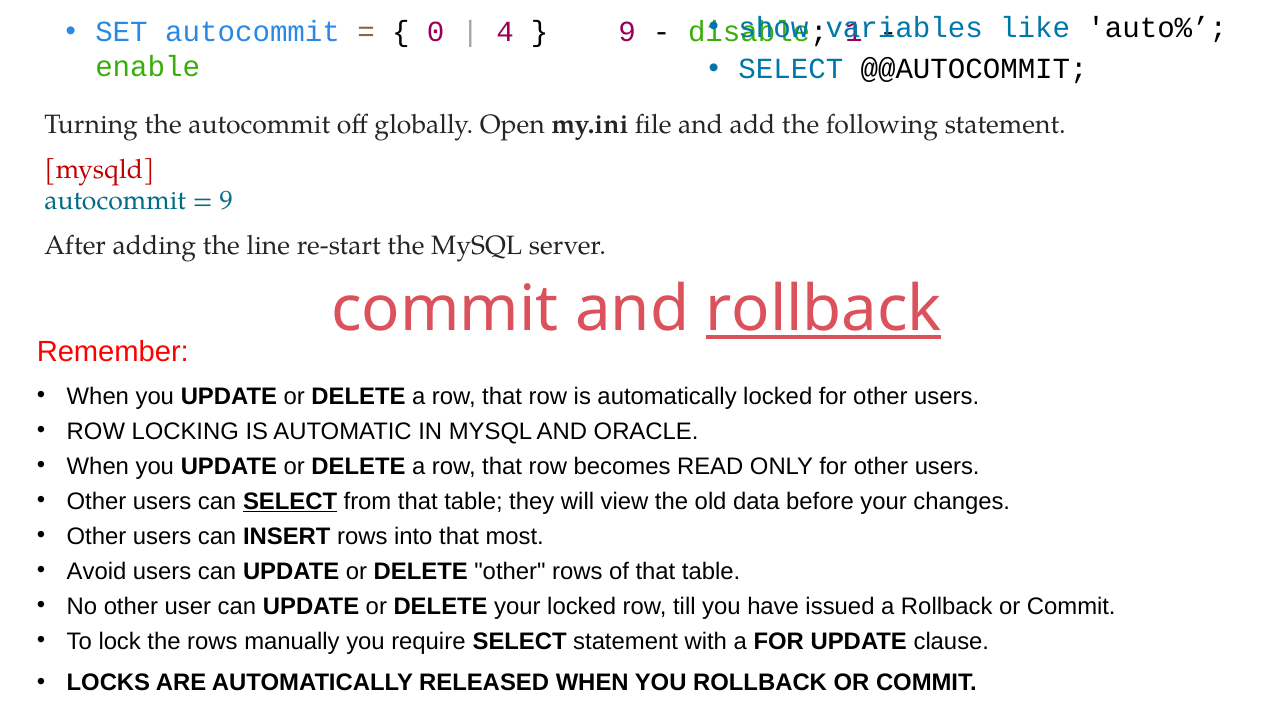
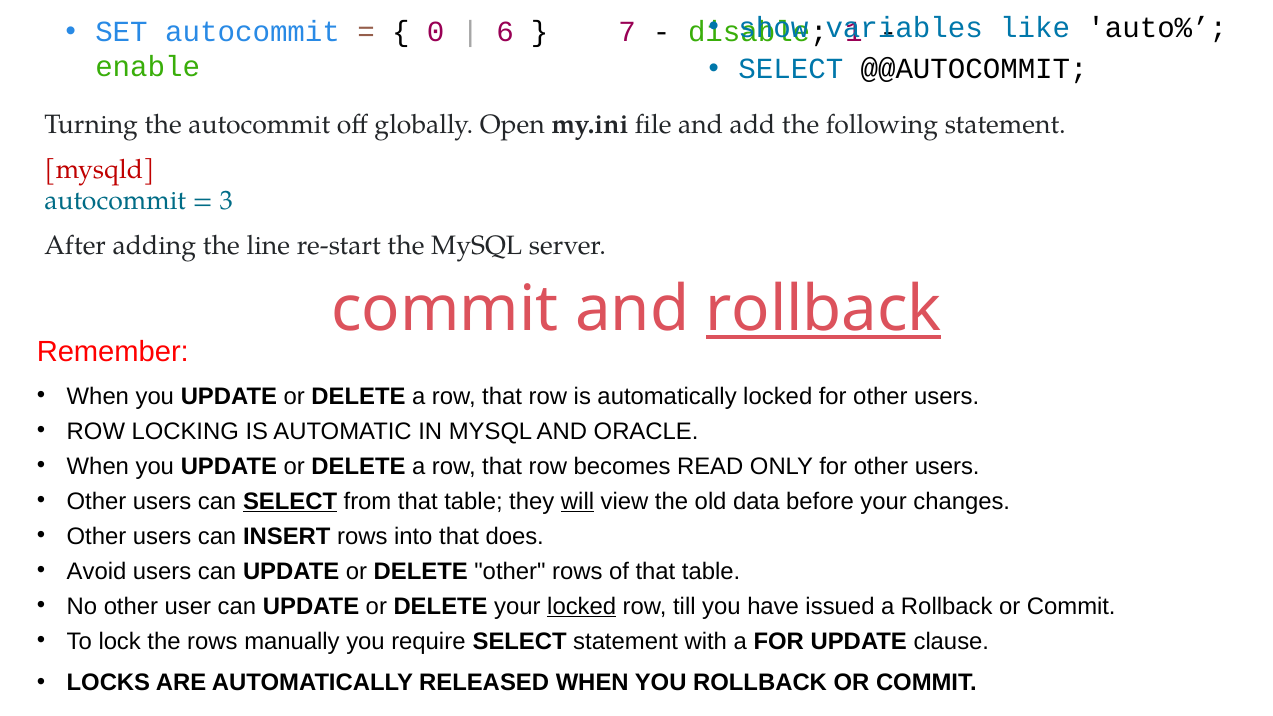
4: 4 -> 6 (505, 32)
9: 9 -> 7 (627, 32)
9: 9 -> 3 (226, 201)
will underline: none -> present (578, 501)
most: most -> does (515, 536)
locked underline: none -> present (582, 606)
